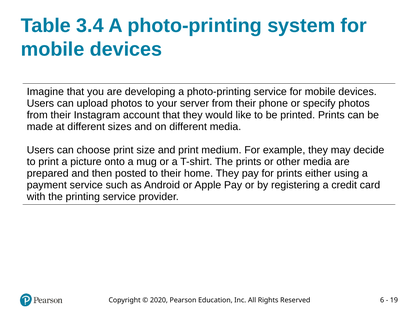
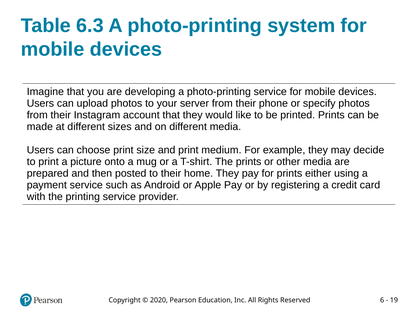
3.4: 3.4 -> 6.3 (90, 26)
